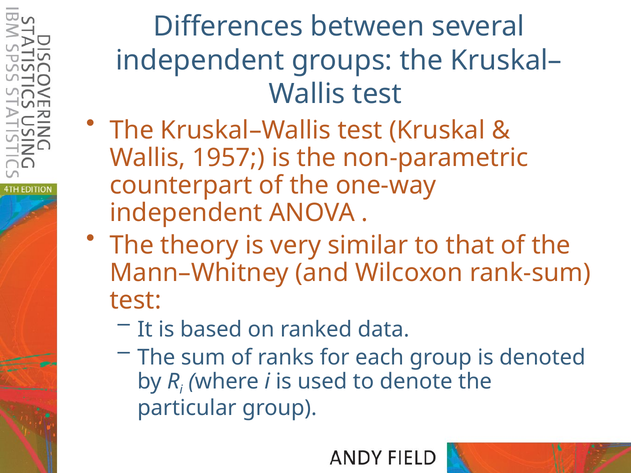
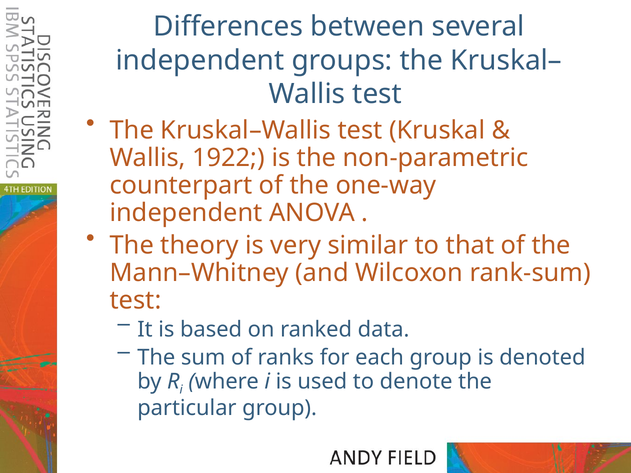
1957: 1957 -> 1922 (229, 158)
